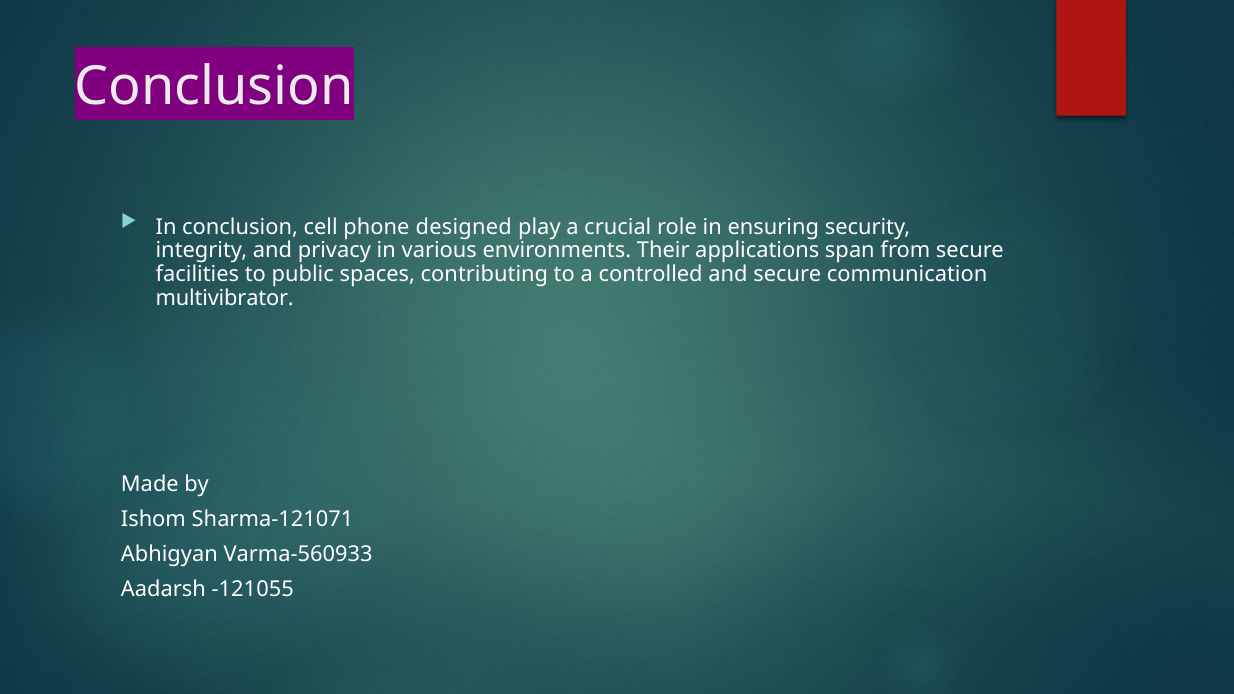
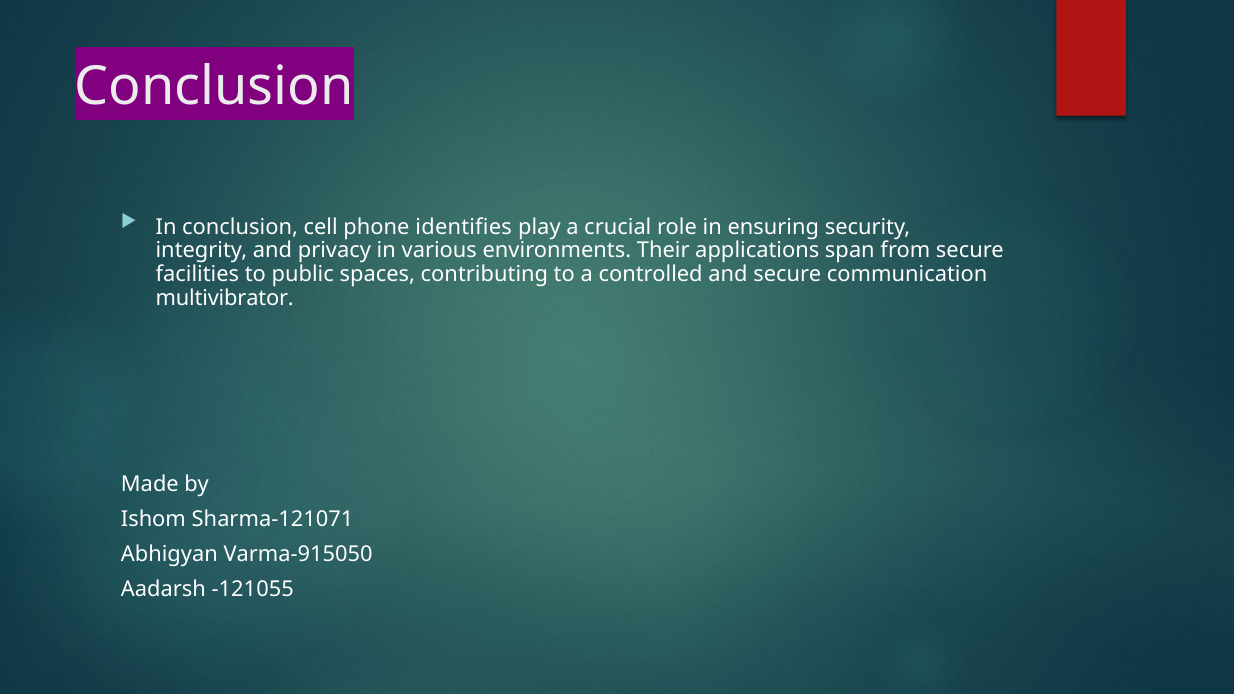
designed: designed -> identifies (464, 227)
Varma-560933: Varma-560933 -> Varma-915050 (298, 555)
